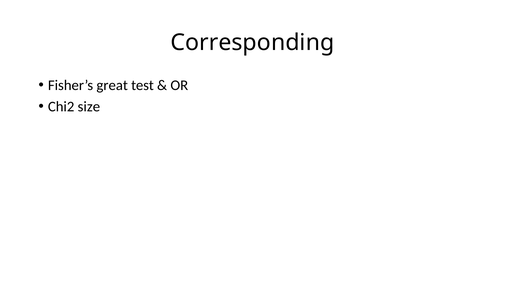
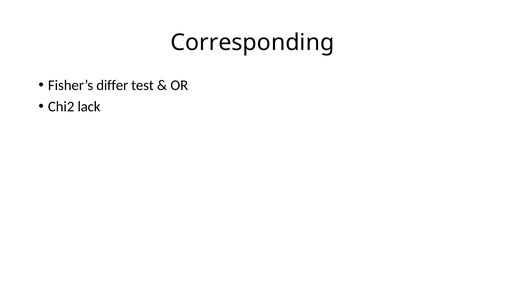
great: great -> differ (112, 85)
size: size -> lack (89, 107)
